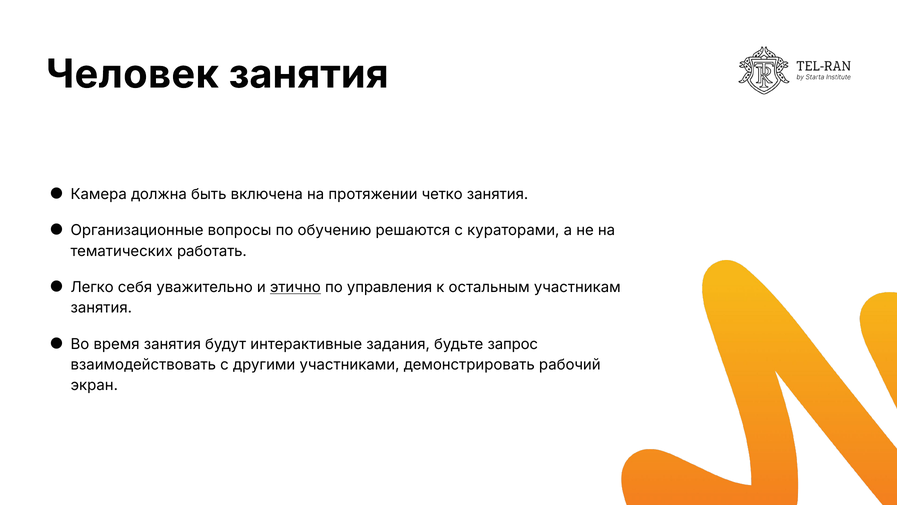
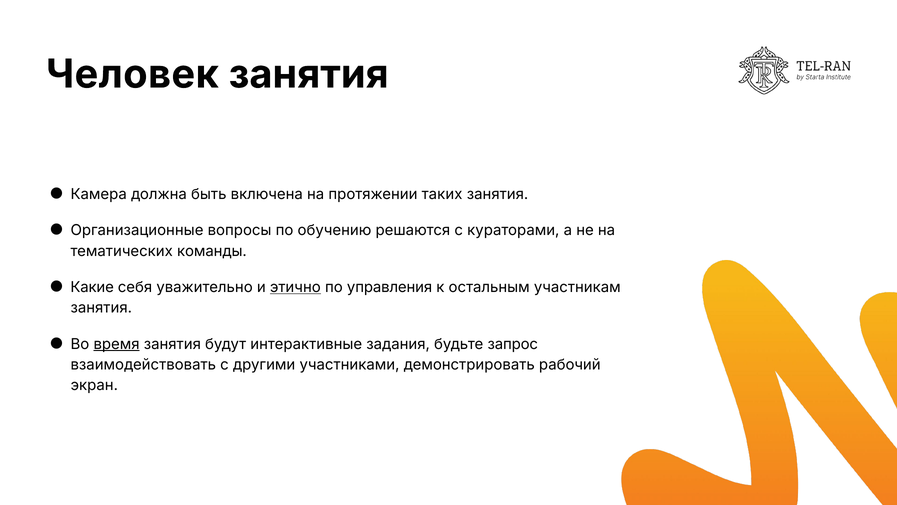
четко: четко -> таких (442, 194)
работать: работать -> команды (212, 251)
Легко: Легко -> Какие (92, 287)
время underline: none -> present (117, 344)
